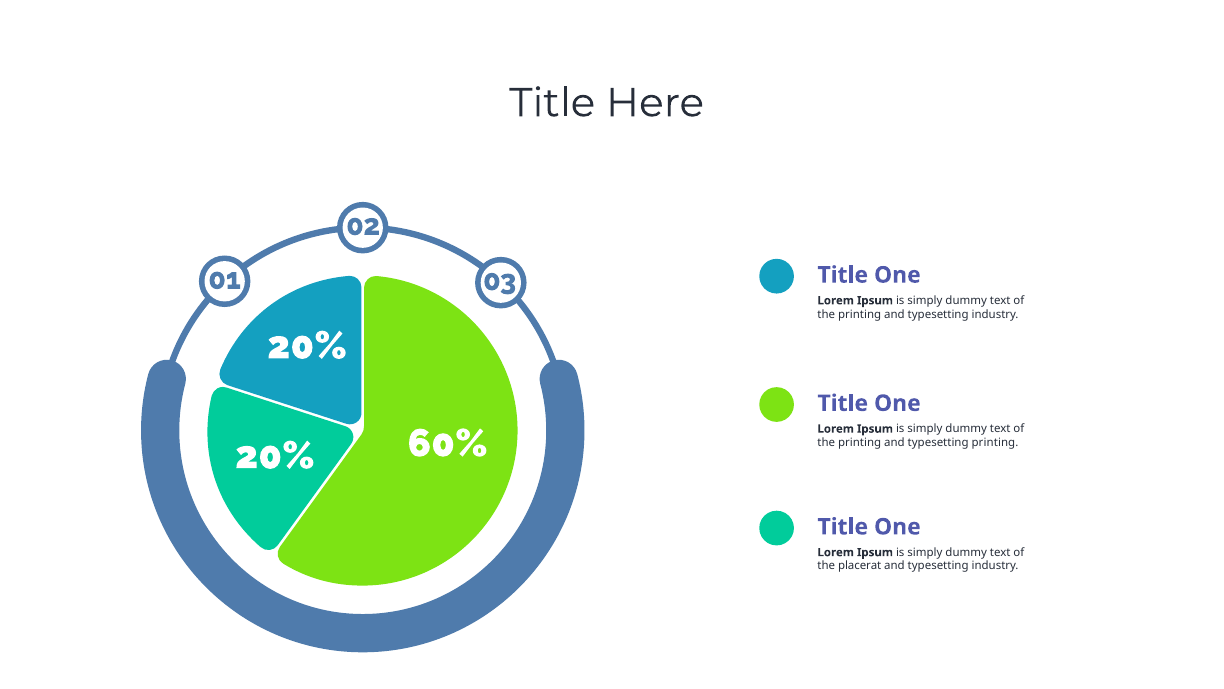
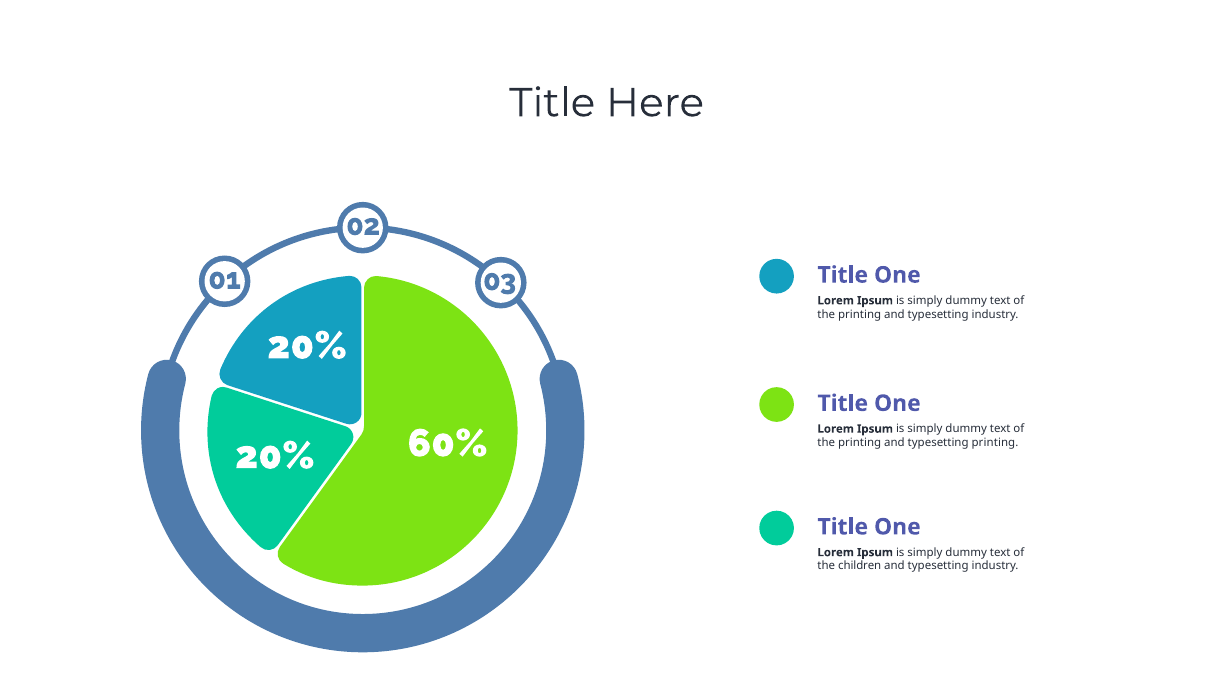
placerat: placerat -> children (860, 566)
